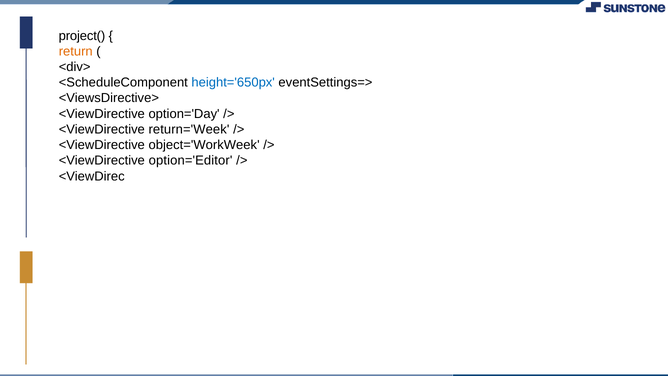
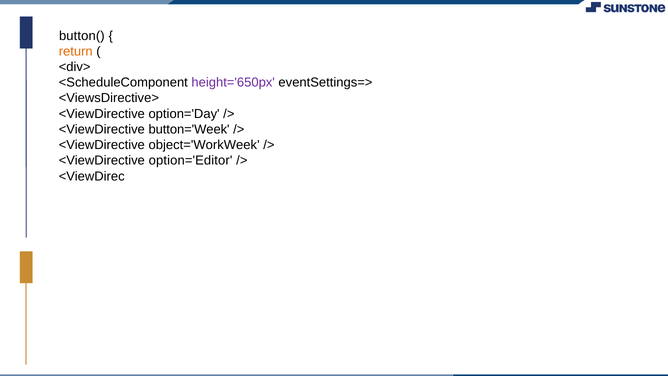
project(: project( -> button( (82, 36)
height='650px colour: blue -> purple (233, 83)
return='Week: return='Week -> button='Week (189, 129)
